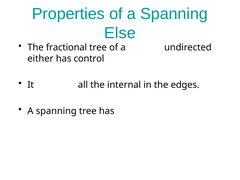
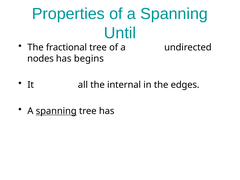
Else: Else -> Until (120, 33)
either: either -> nodes (40, 59)
control: control -> begins (89, 59)
spanning underline: none -> present (56, 111)
